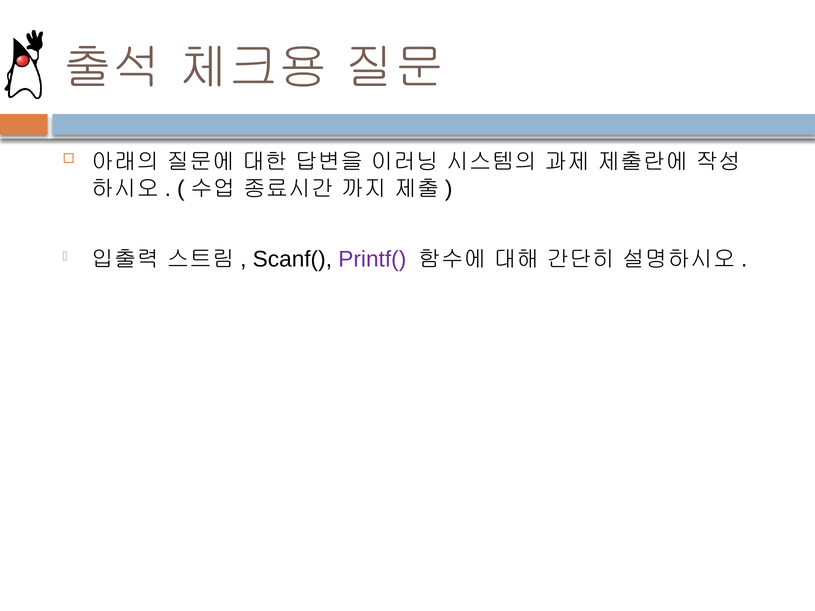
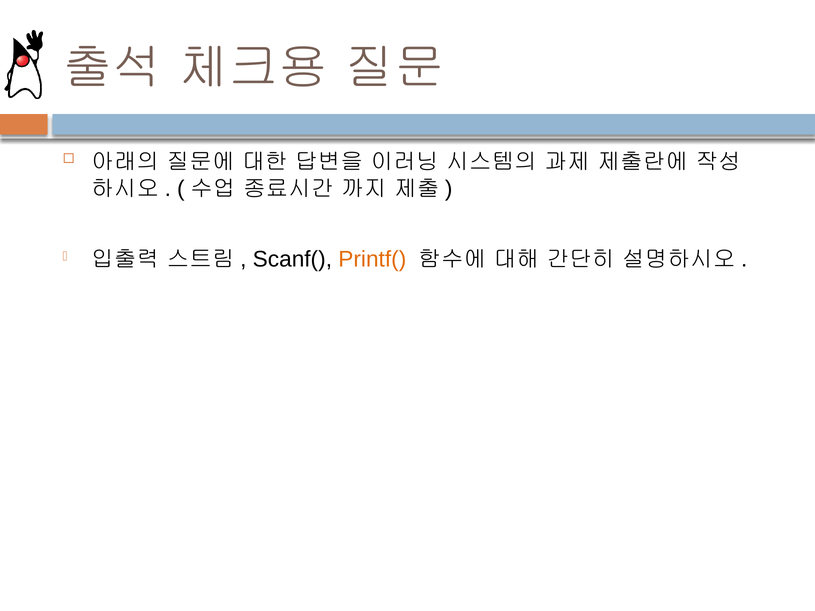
Printf( colour: purple -> orange (372, 259)
